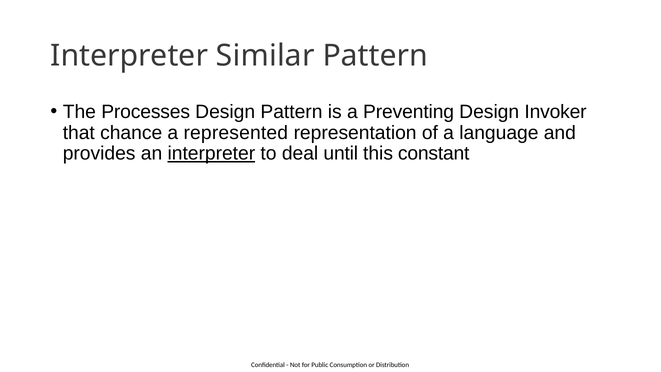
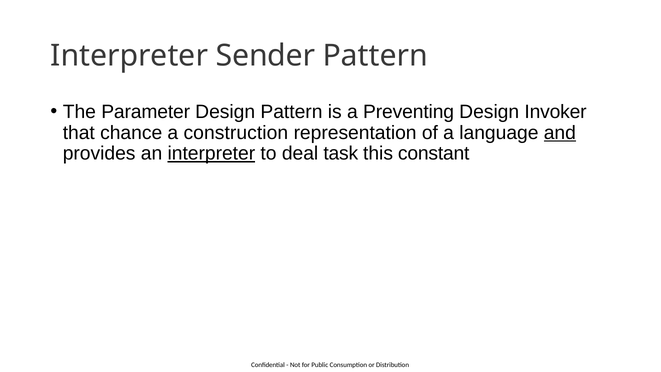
Similar: Similar -> Sender (265, 56)
Processes: Processes -> Parameter (146, 112)
represented: represented -> construction (236, 133)
and underline: none -> present (560, 133)
until: until -> task (341, 153)
